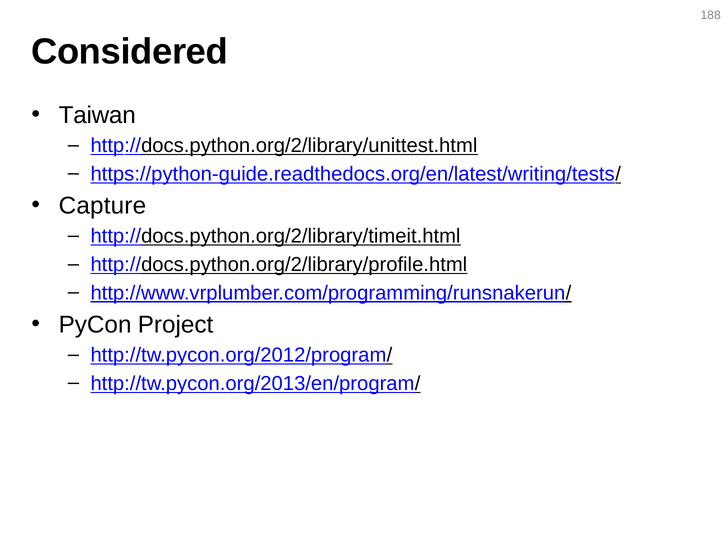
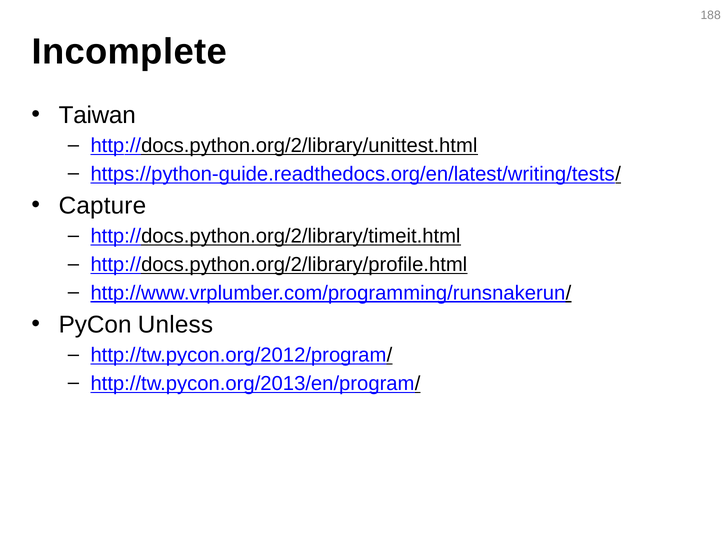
Considered: Considered -> Incomplete (129, 52)
Project: Project -> Unless (175, 325)
